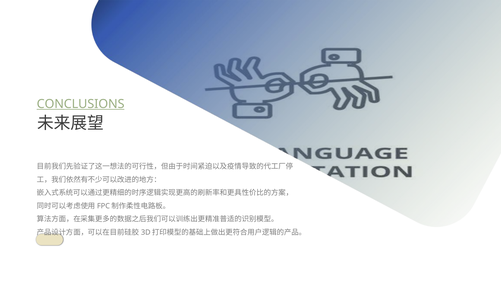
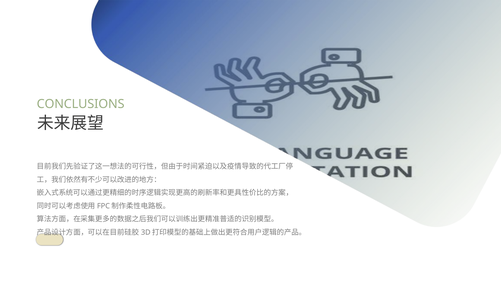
CONCLUSIONS underline: present -> none (81, 104)
